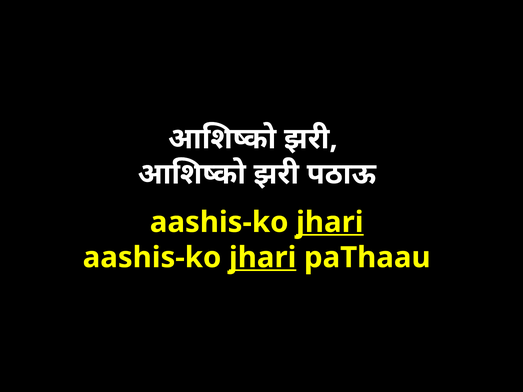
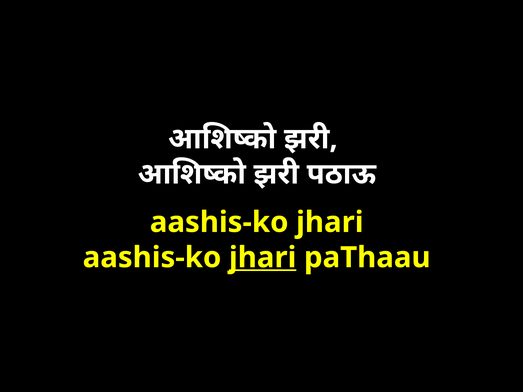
jhari underline: present -> none (330, 222)
